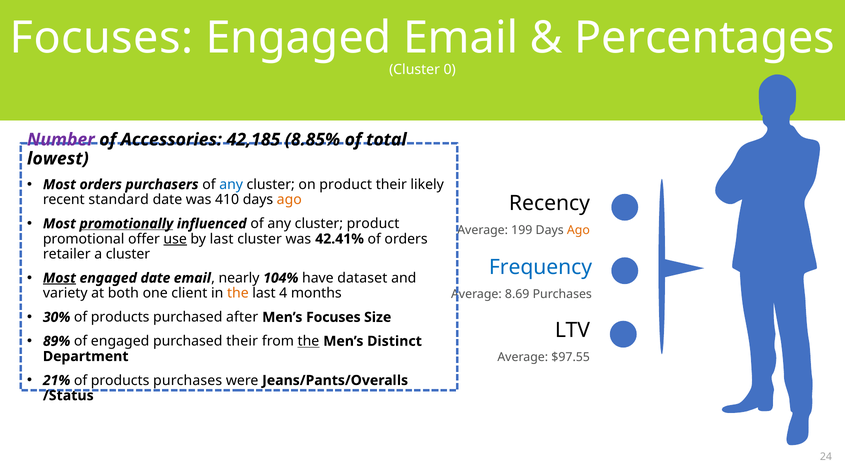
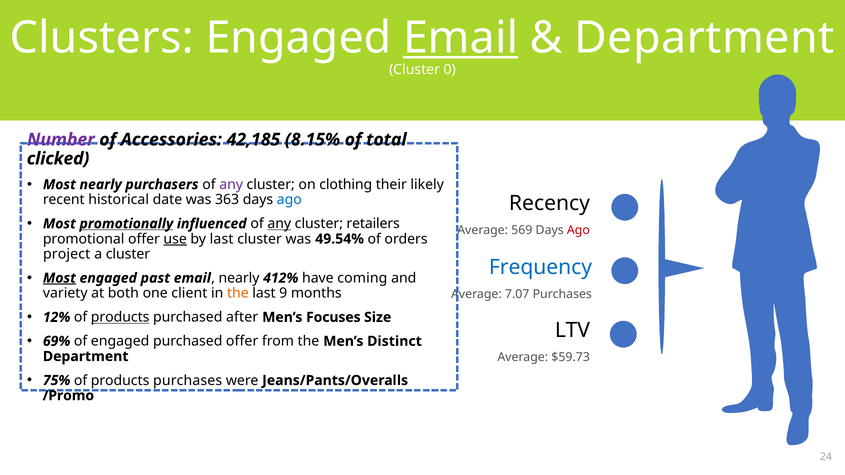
Focuses: Focuses -> Clusters (102, 38)
Email underline: none -> present (461, 38)
Percentages: Percentages -> Department (704, 38)
8.85%: 8.85% -> 8.15% (312, 140)
lowest: lowest -> clicked (58, 159)
Most orders: orders -> nearly (101, 185)
any colour: blue -> purple (231, 185)
on product: product -> clothing (346, 185)
standard: standard -> historical (119, 200)
410: 410 -> 363 (227, 200)
ago colour: orange -> blue (289, 200)
any underline: none -> present (279, 224)
cluster product: product -> retailers (373, 224)
199: 199 -> 569 (522, 230)
Ago colour: orange -> red (578, 230)
42.41%: 42.41% -> 49.54% (340, 239)
retailer: retailer -> project (67, 254)
engaged date: date -> past (155, 278)
104%: 104% -> 412% (281, 278)
dataset: dataset -> coming (362, 278)
4: 4 -> 9 (283, 293)
8.69: 8.69 -> 7.07 (517, 295)
30%: 30% -> 12% (57, 317)
products underline: none -> present (120, 317)
89%: 89% -> 69% (57, 341)
purchased their: their -> offer (242, 341)
the underline: present -> none (308, 341)
$97.55: $97.55 -> $59.73 (571, 358)
21%: 21% -> 75% (57, 381)
/Status: /Status -> /Promo (68, 396)
